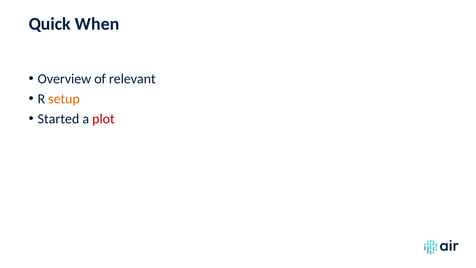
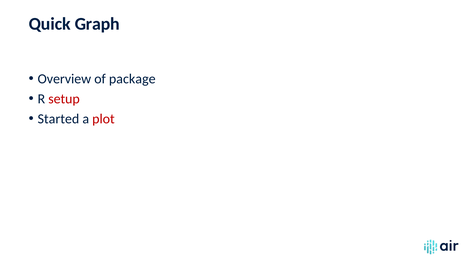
When: When -> Graph (97, 24)
relevant: relevant -> package (132, 79)
setup colour: orange -> red (64, 99)
